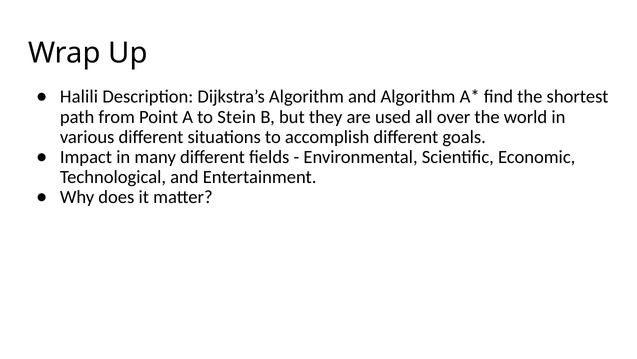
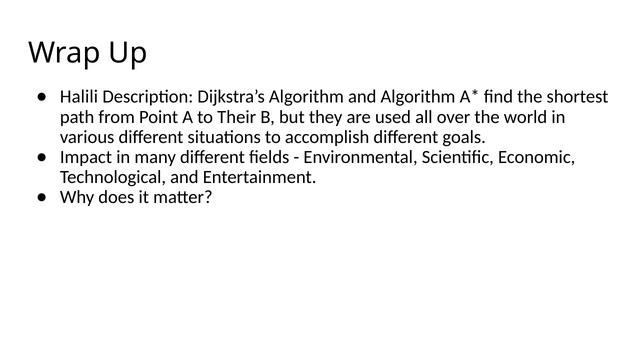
Stein: Stein -> Their (237, 117)
